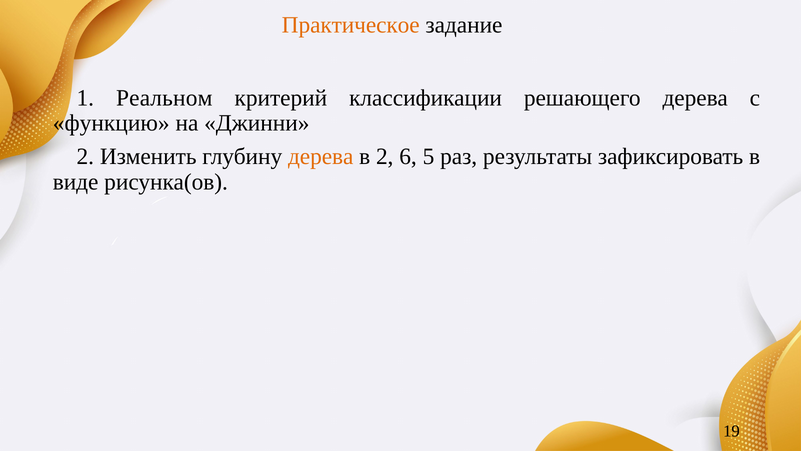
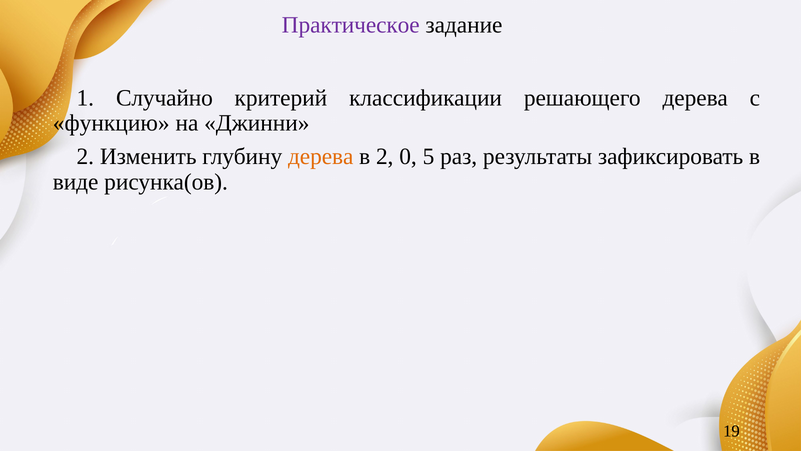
Практическое colour: orange -> purple (351, 25)
Реальном: Реальном -> Случайно (164, 98)
6: 6 -> 0 (408, 156)
